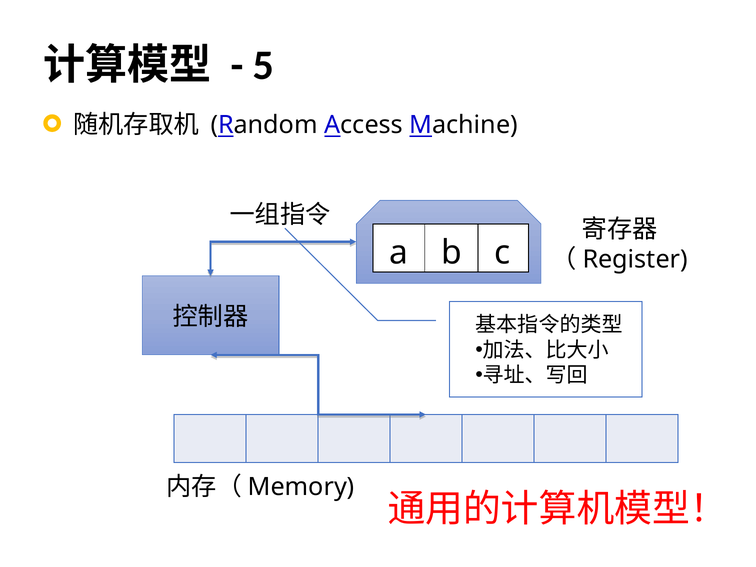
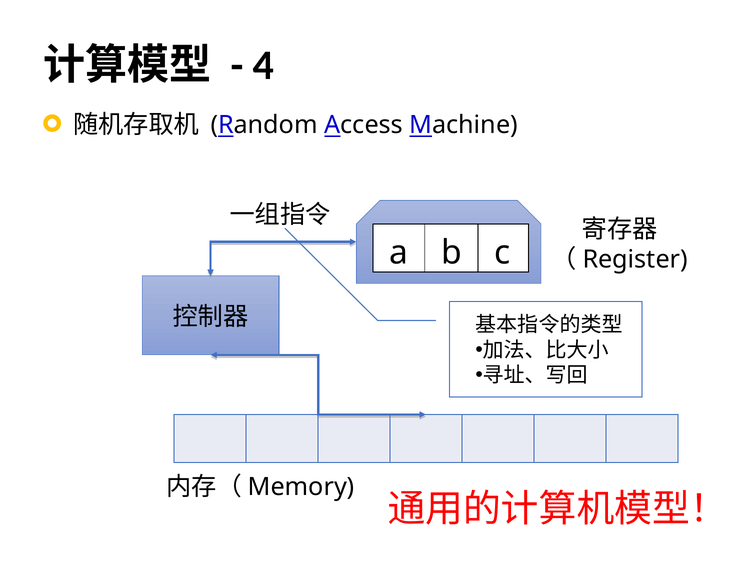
5: 5 -> 4 (263, 65)
